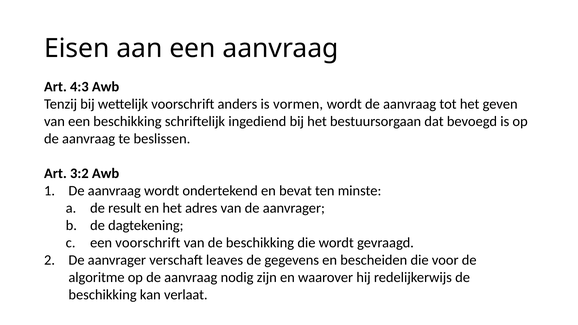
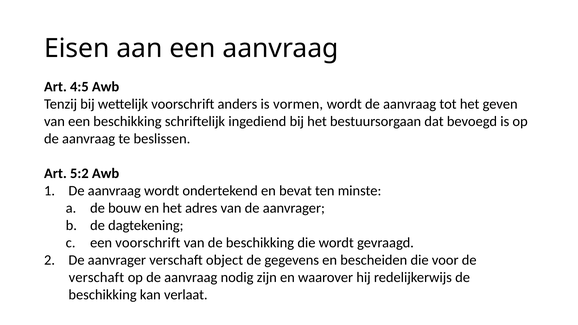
4:3: 4:3 -> 4:5 (79, 87)
3:2: 3:2 -> 5:2 (79, 174)
result: result -> bouw (125, 208)
leaves: leaves -> object (225, 260)
algoritme: algoritme -> verschaft (96, 278)
